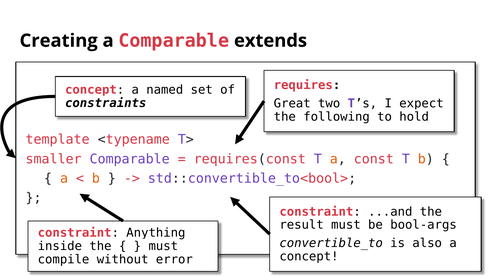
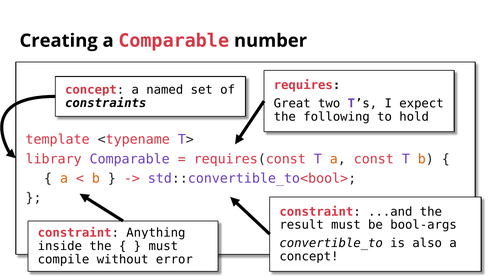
extends: extends -> number (271, 41)
smaller: smaller -> library (54, 159)
